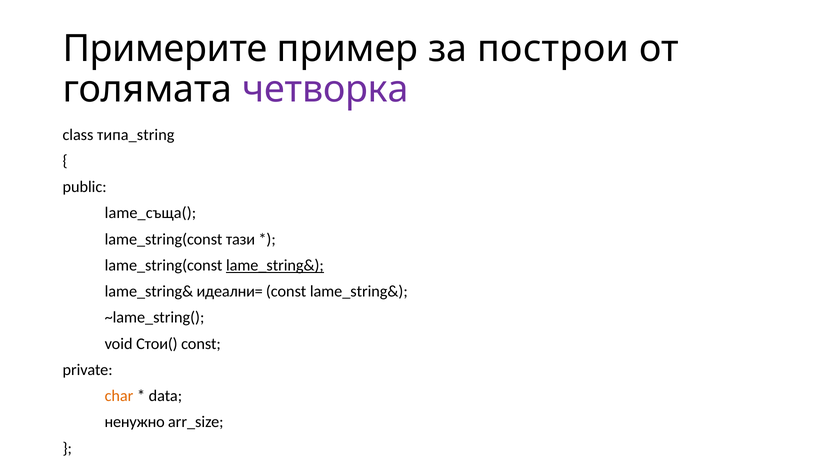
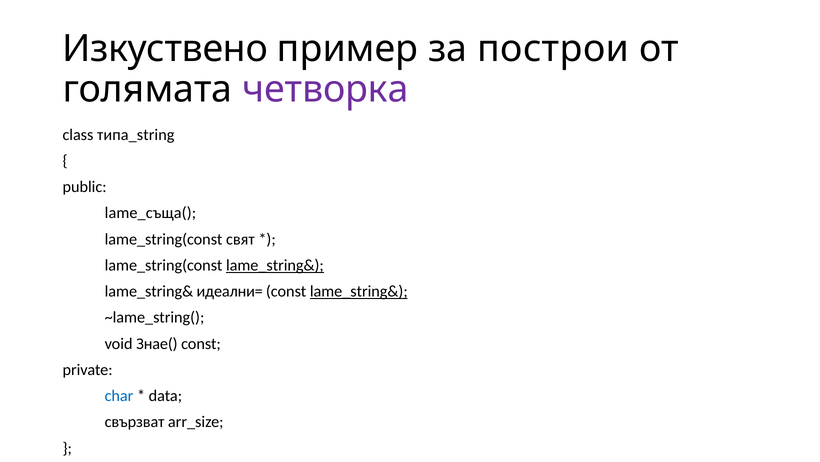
Примерите: Примерите -> Изкуствено (165, 49)
тази: тази -> свят (240, 239)
lame_string& underline: none -> present (359, 291)
Стои(: Стои( -> Знае( (157, 343)
char colour: orange -> blue (119, 395)
ненужно: ненужно -> свързват (135, 421)
